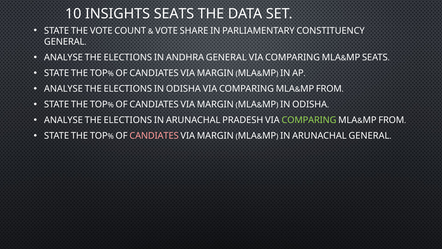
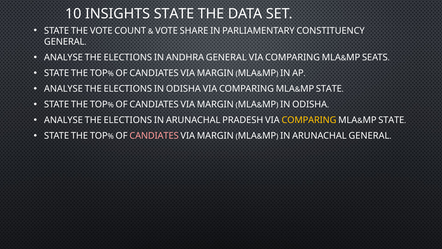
INSIGHTS SEATS: SEATS -> STATE (174, 14)
FROM: FROM -> STATE (329, 89)
COMPARING colour: light green -> yellow (309, 120)
FROM: FROM -> STATE (391, 120)
